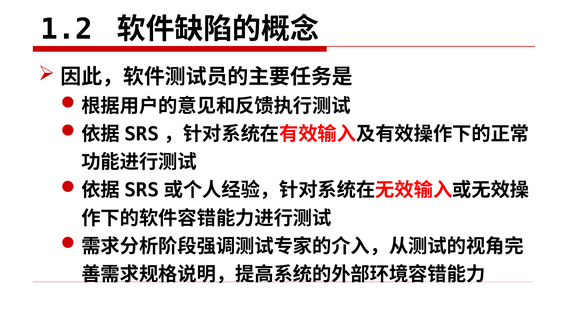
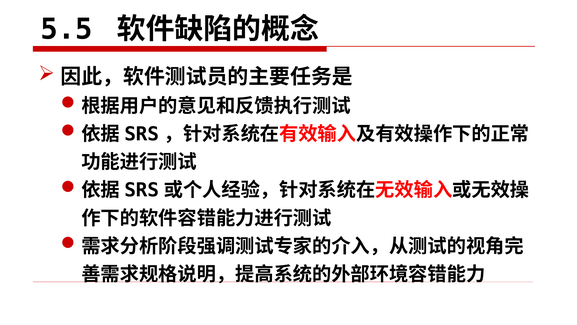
1.2: 1.2 -> 5.5 (67, 29)
